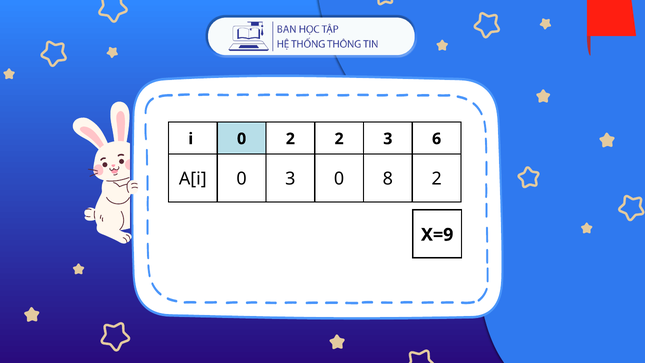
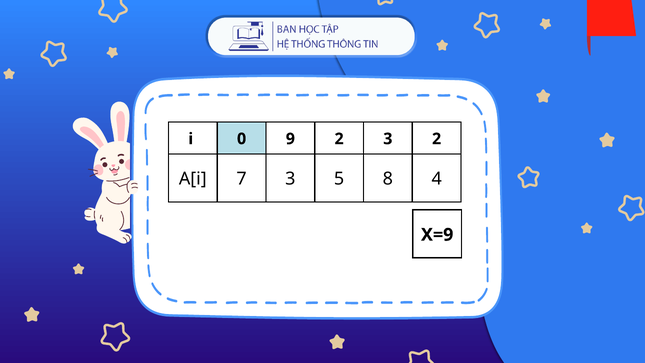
0 2: 2 -> 9 (290, 139)
3 6: 6 -> 2 (437, 139)
A[i 0: 0 -> 7 (242, 179)
3 0: 0 -> 5 (339, 179)
8 2: 2 -> 4 (437, 179)
